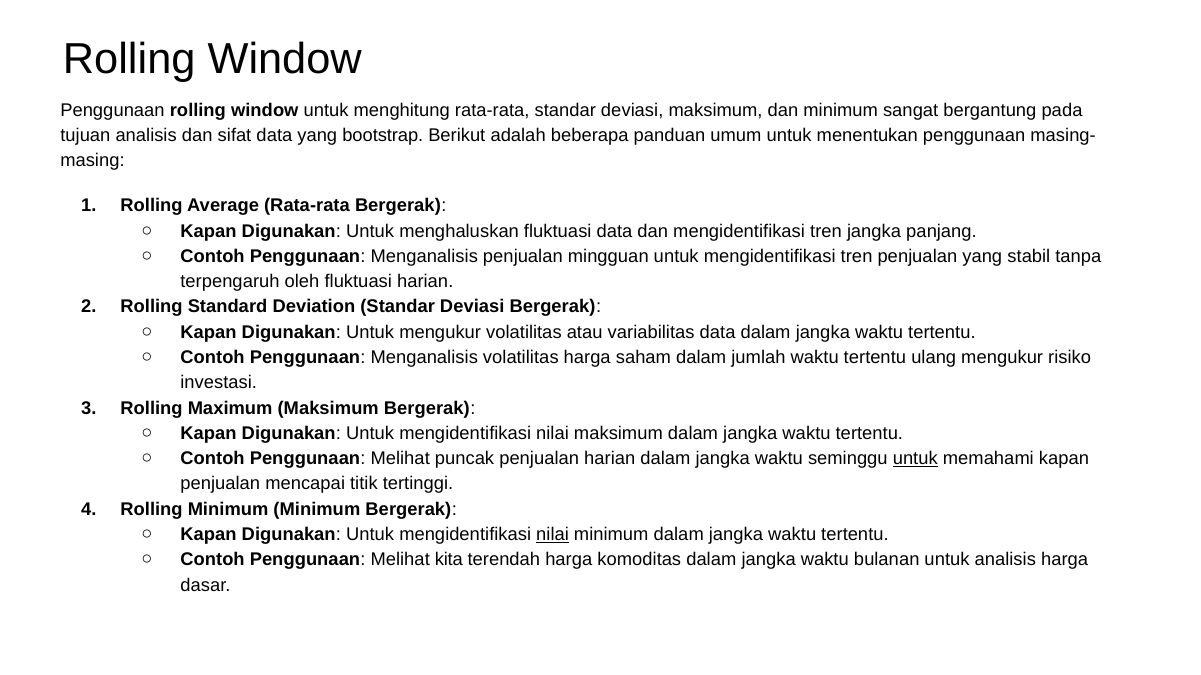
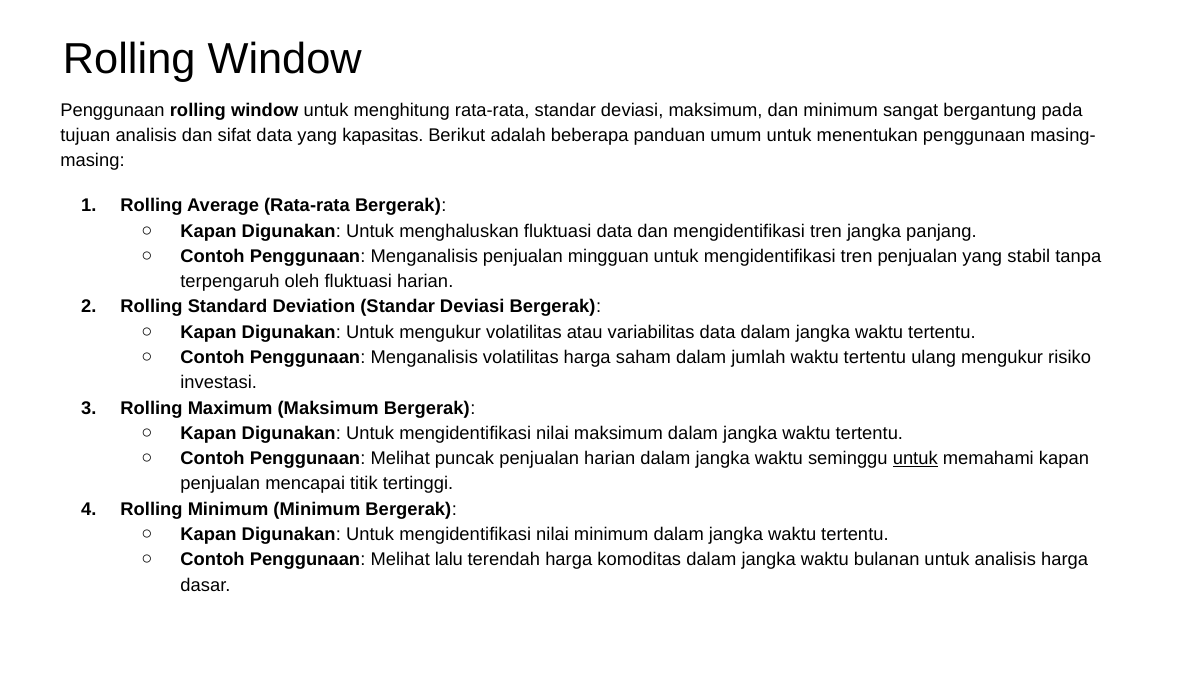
bootstrap: bootstrap -> kapasitas (383, 135)
nilai underline: present -> none (553, 535)
kita: kita -> lalu (449, 560)
